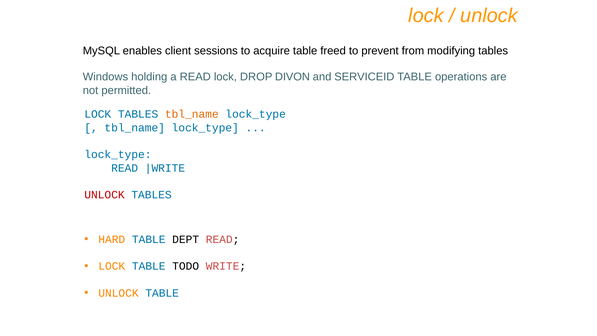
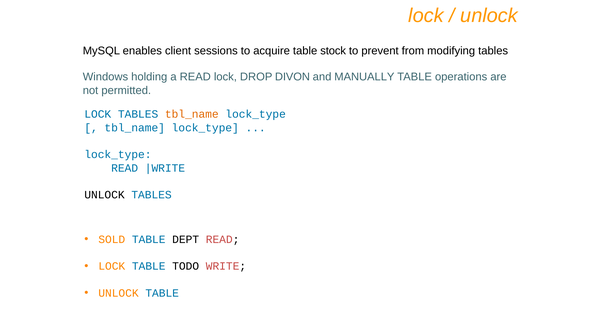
freed: freed -> stock (333, 51)
SERVICEID: SERVICEID -> MANUALLY (364, 77)
UNLOCK colour: red -> black (104, 195)
HARD: HARD -> SOLD (112, 239)
